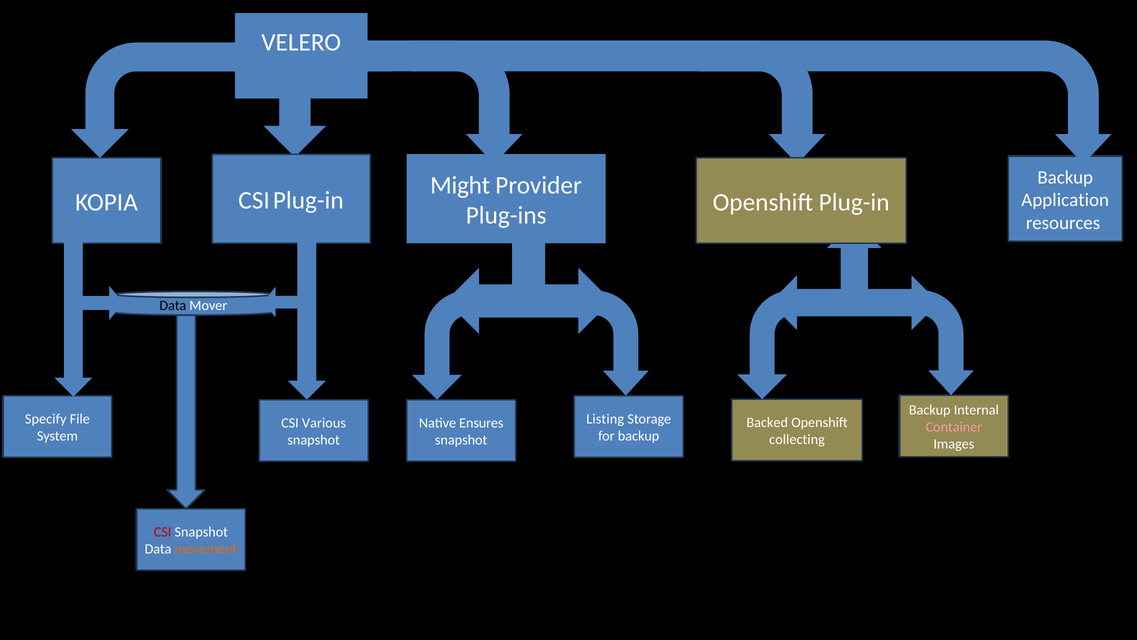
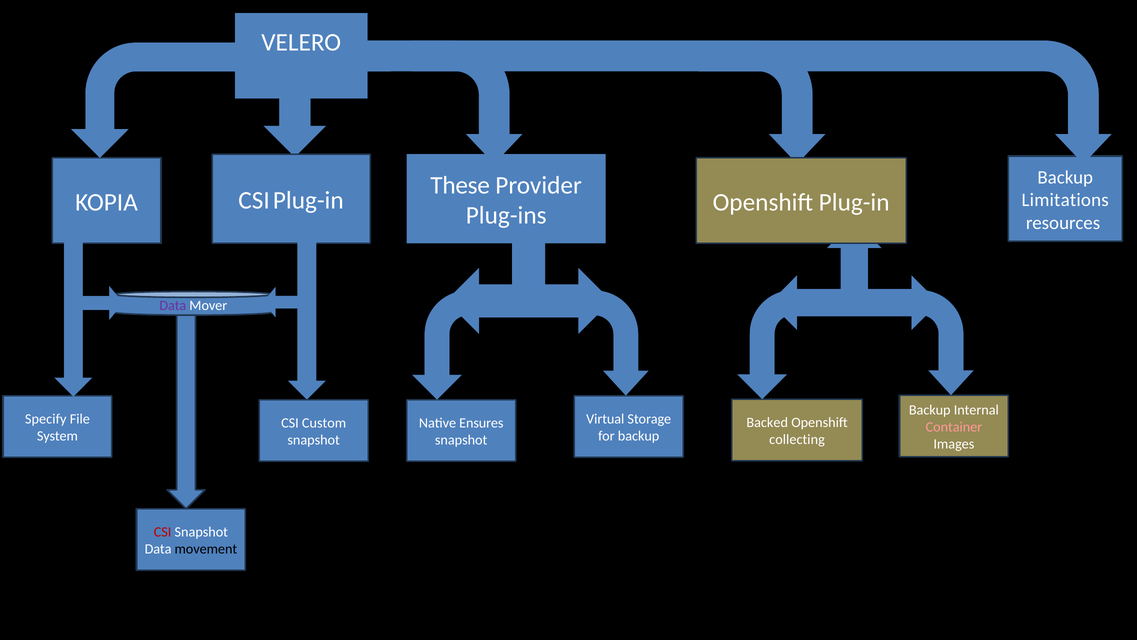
Might: Might -> These (460, 185)
Application: Application -> Limitations (1065, 200)
Data colour: black -> purple (173, 306)
Listing: Listing -> Virtual (605, 419)
Various: Various -> Custom (324, 423)
movement colour: orange -> black (206, 549)
